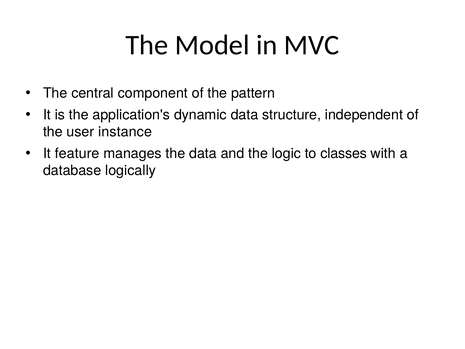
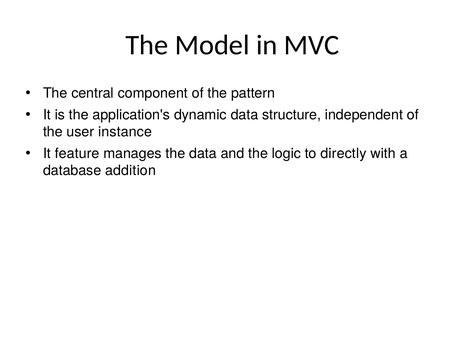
classes: classes -> directly (343, 153)
logically: logically -> addition (131, 170)
